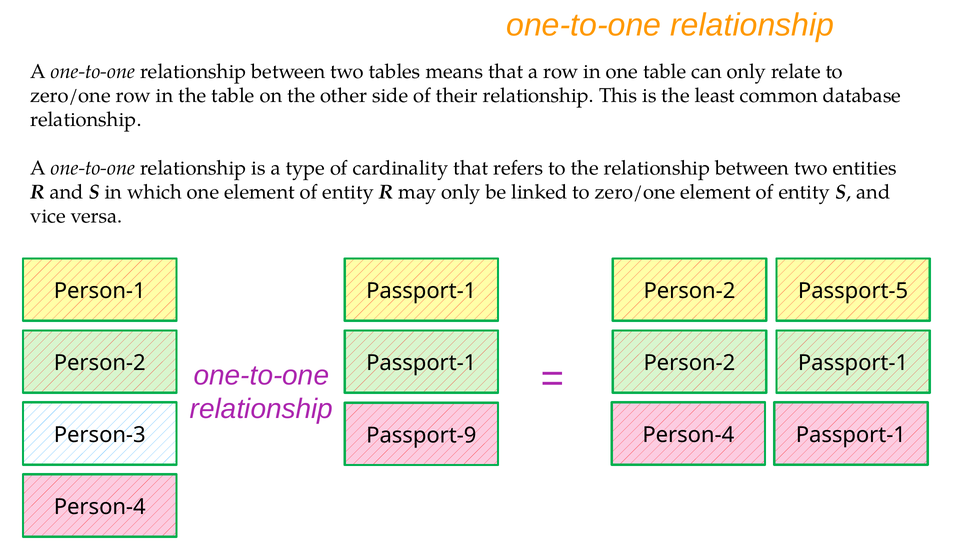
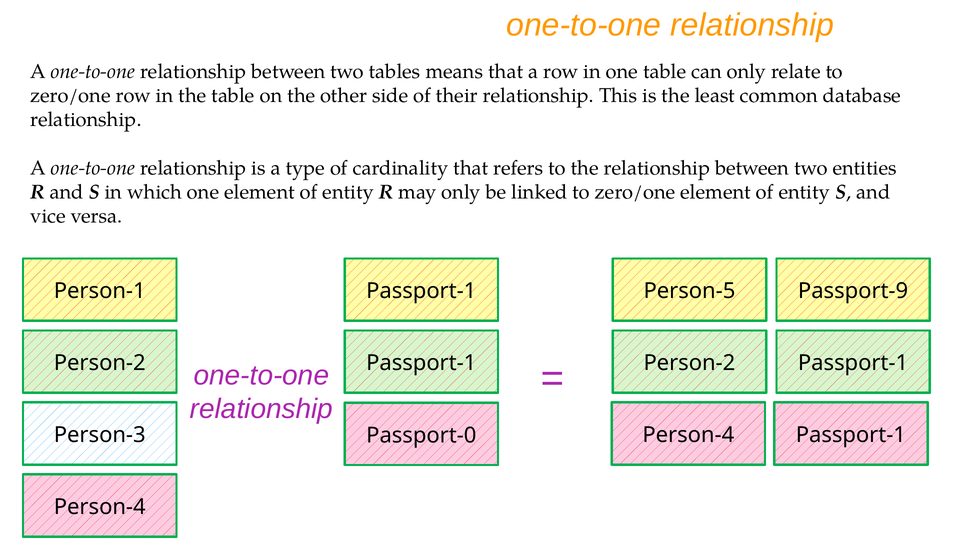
Person-1 Passport-1 Person-2: Person-2 -> Person-5 (689, 291)
Passport-5: Passport-5 -> Passport-9 (853, 291)
Passport-9: Passport-9 -> Passport-0 (421, 436)
